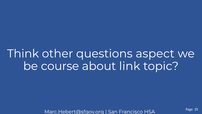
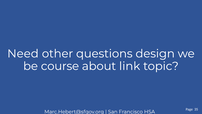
Think: Think -> Need (23, 53)
aspect: aspect -> design (155, 53)
